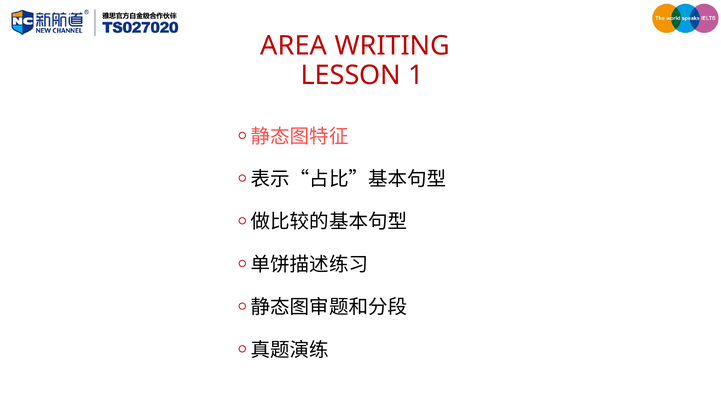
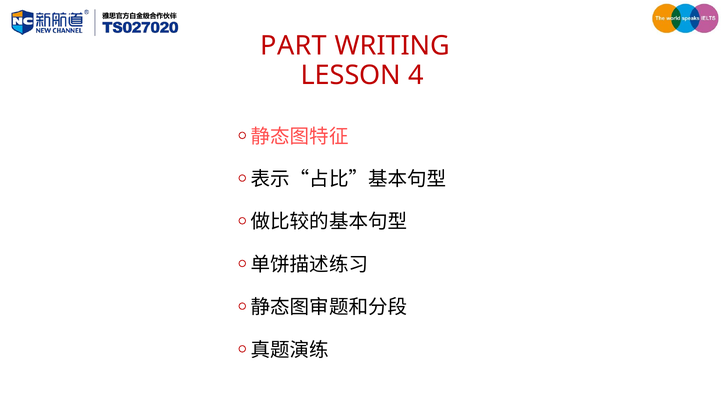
AREA: AREA -> PART (294, 46)
1: 1 -> 4 (416, 75)
